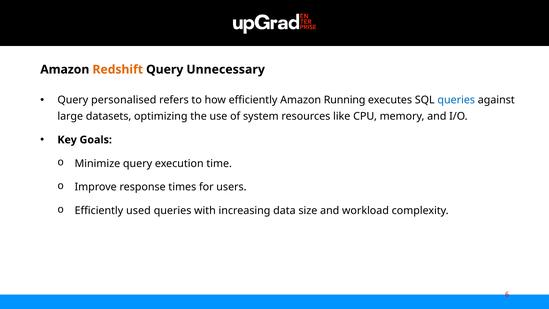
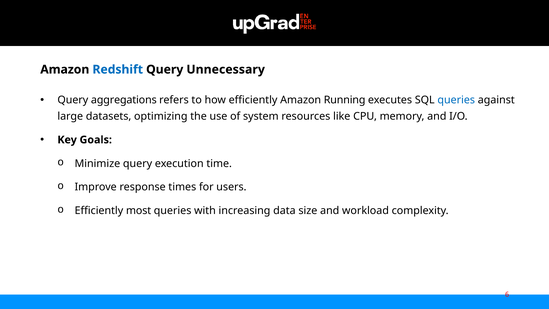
Redshift colour: orange -> blue (118, 69)
personalised: personalised -> aggregations (124, 100)
used: used -> most (139, 211)
